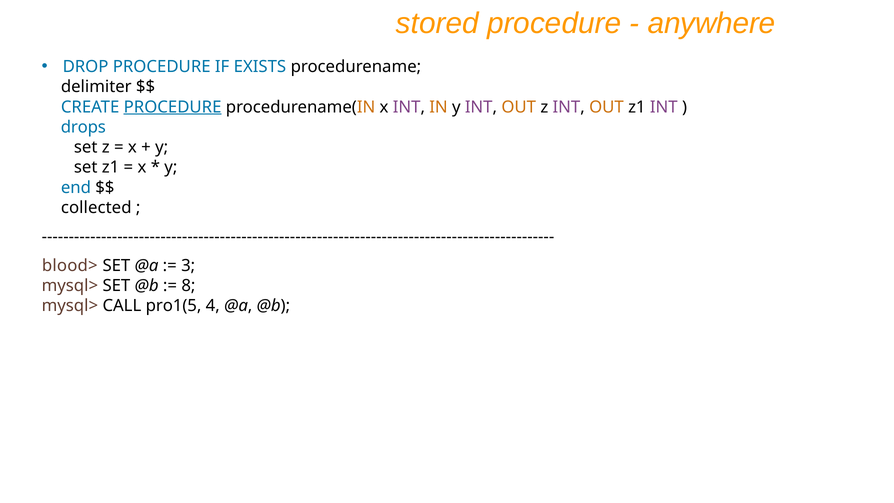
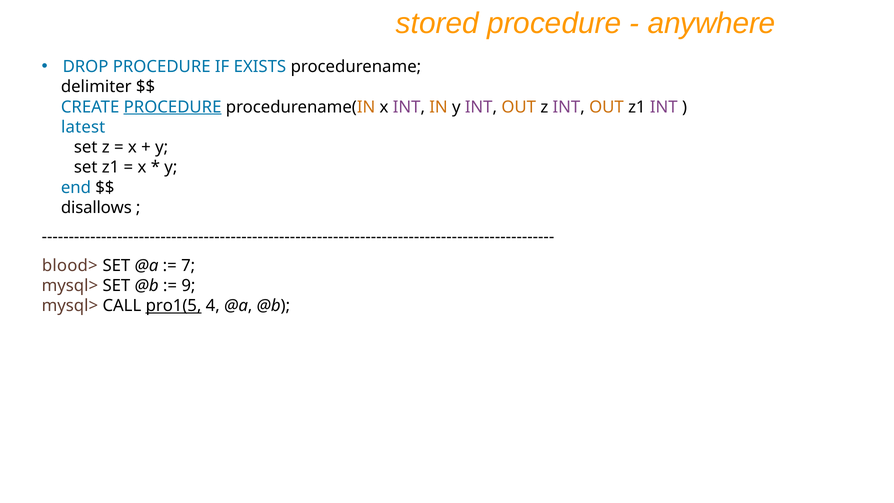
drops: drops -> latest (83, 127)
collected: collected -> disallows (96, 208)
3: 3 -> 7 (188, 266)
8: 8 -> 9 (188, 286)
pro1(5 underline: none -> present (174, 306)
